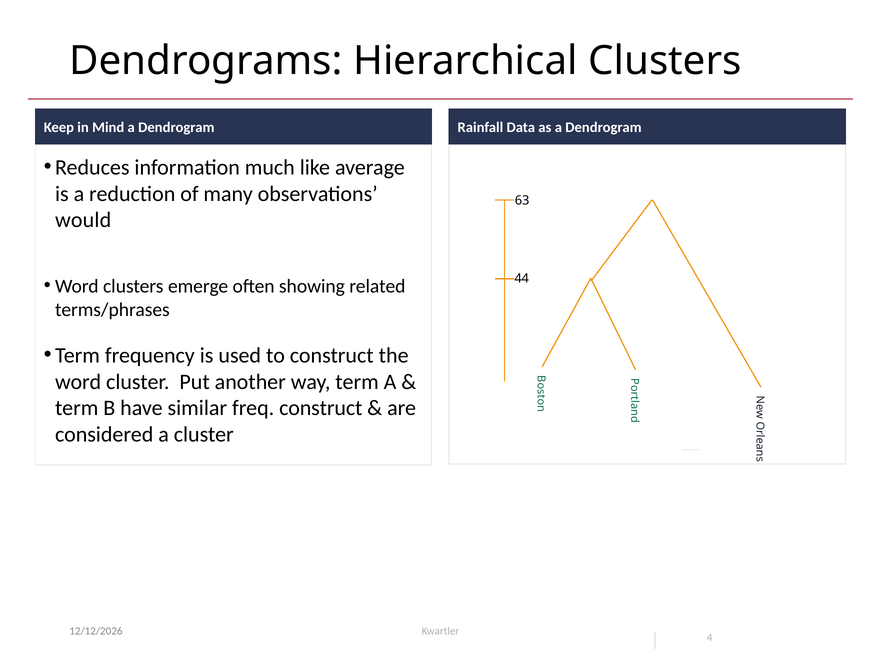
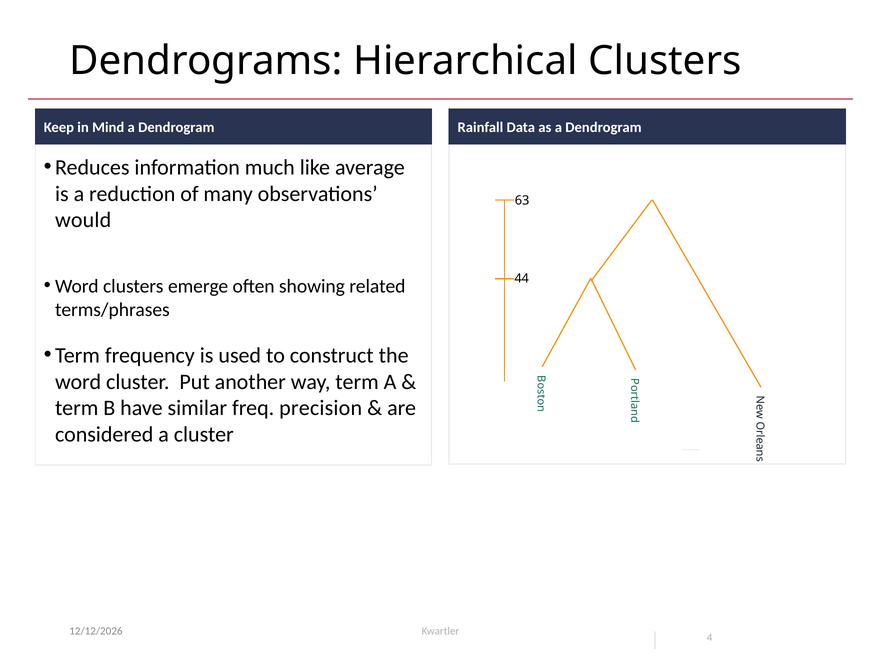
freq construct: construct -> precision (321, 408)
